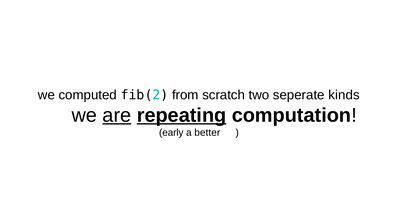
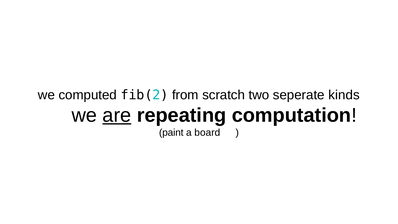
repeating underline: present -> none (182, 115)
early: early -> paint (171, 133)
better: better -> board (207, 133)
